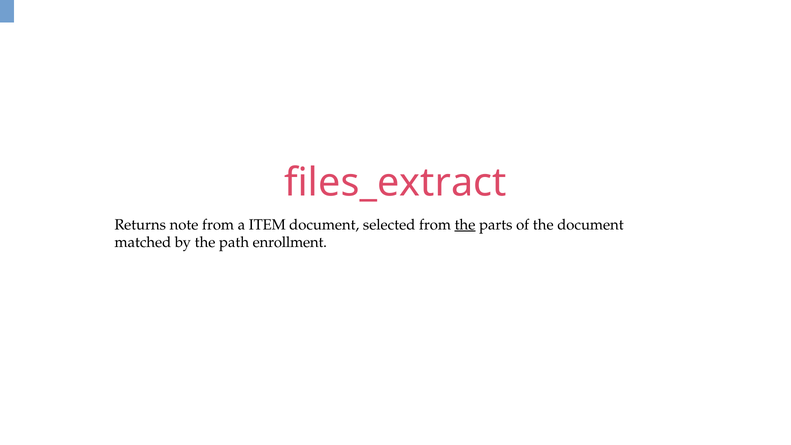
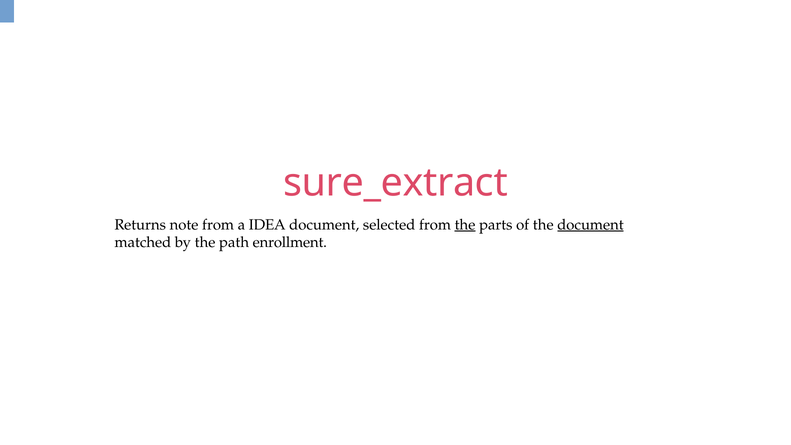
files_extract: files_extract -> sure_extract (396, 183)
ITEM: ITEM -> IDEA (267, 225)
document underline: none -> present (590, 225)
